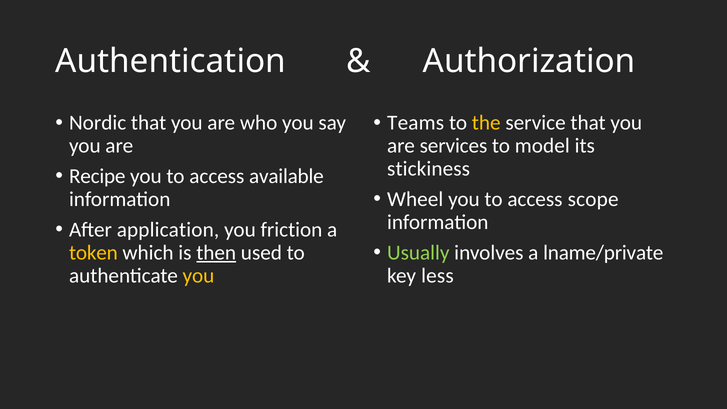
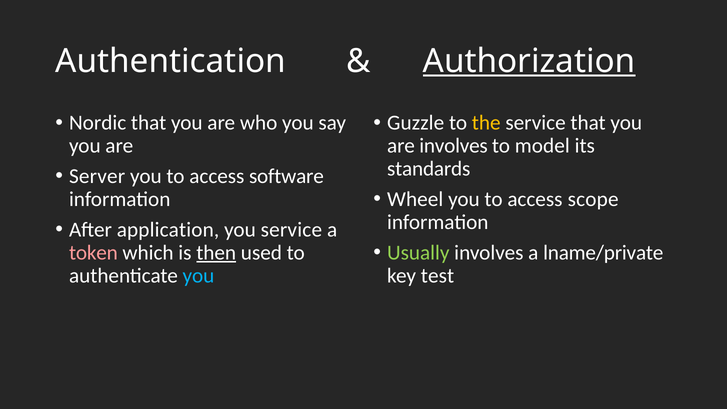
Authorization underline: none -> present (529, 61)
Teams: Teams -> Guzzle (416, 123)
are services: services -> involves (454, 146)
stickiness: stickiness -> standards (429, 169)
Recipe: Recipe -> Server (97, 176)
available: available -> software (286, 176)
you friction: friction -> service (291, 230)
token colour: yellow -> pink (93, 253)
you colour: yellow -> light blue (198, 275)
less: less -> test (437, 275)
